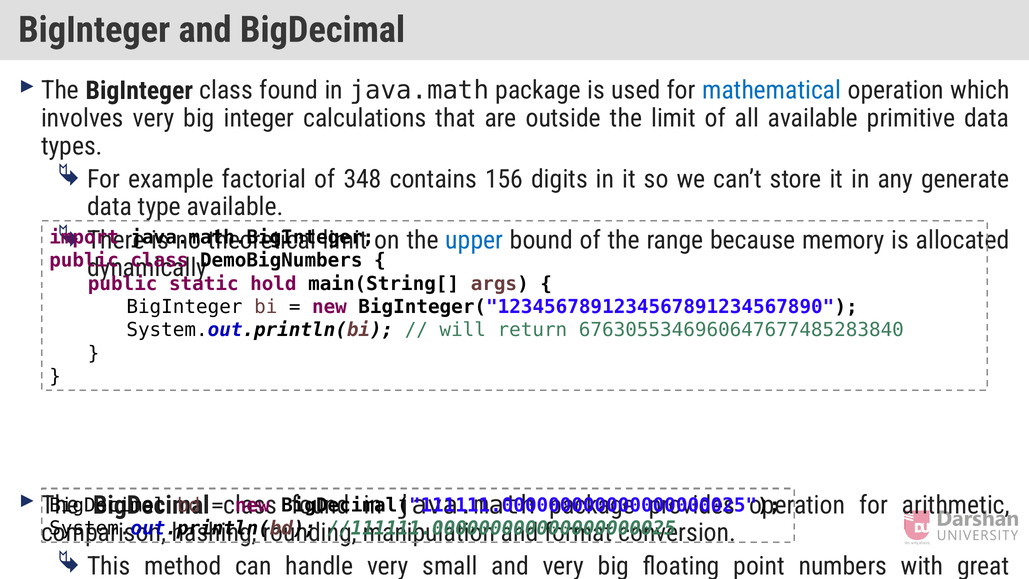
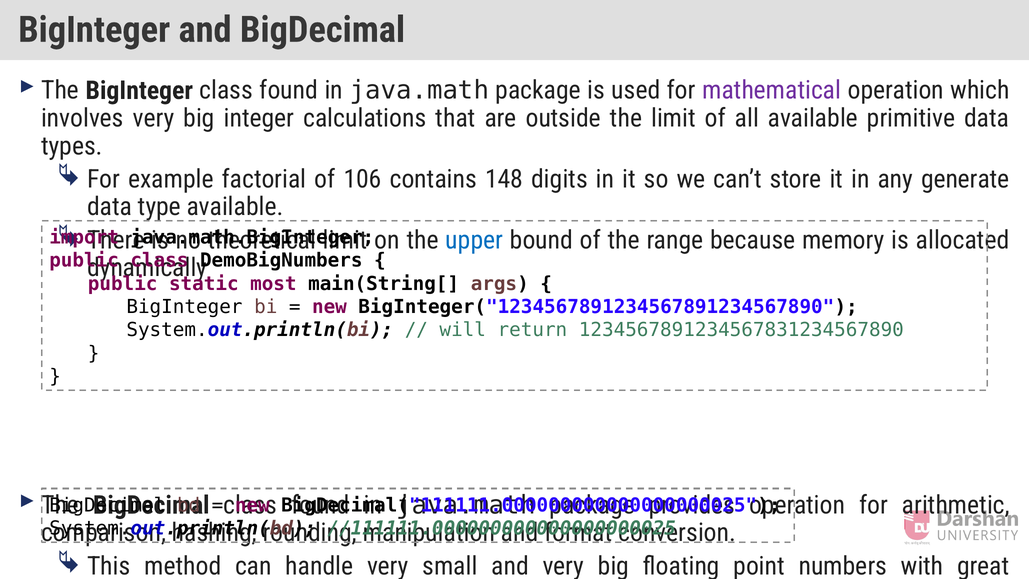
mathematical colour: blue -> purple (772, 90)
348: 348 -> 106 (363, 179)
156: 156 -> 148 (504, 179)
hold: hold -> most (273, 284)
6763055346960647677485283840: 6763055346960647677485283840 -> 1234567891234567831234567890 (741, 330)
